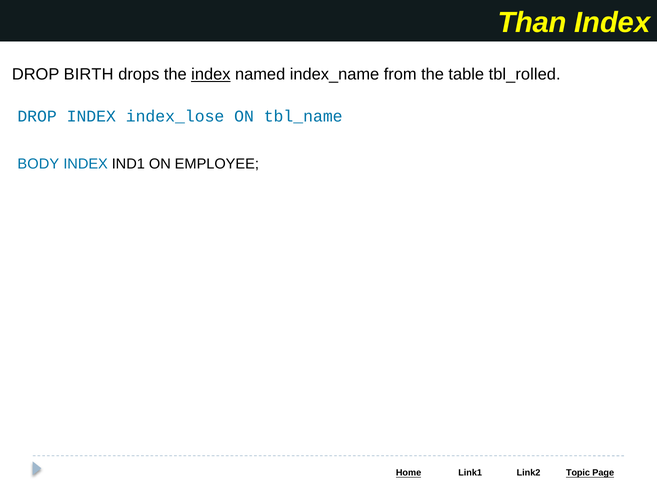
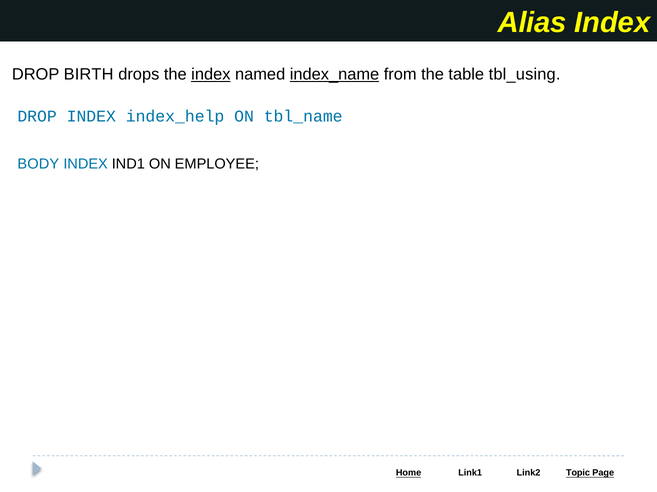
Than: Than -> Alias (532, 23)
index_name underline: none -> present (335, 74)
tbl_rolled: tbl_rolled -> tbl_using (525, 74)
index_lose: index_lose -> index_help (175, 117)
